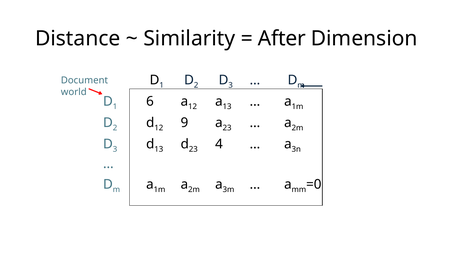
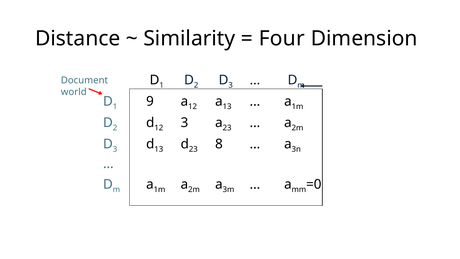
After: After -> Four (282, 39)
6: 6 -> 9 (150, 101)
9: 9 -> 3 (184, 123)
4: 4 -> 8 (219, 144)
